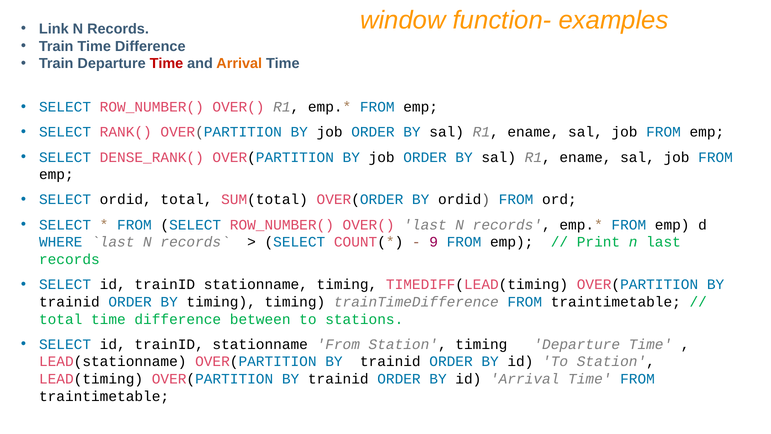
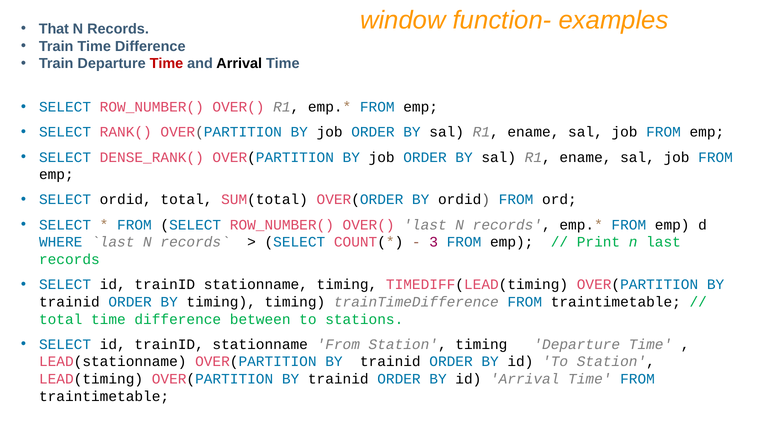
Link: Link -> That (54, 29)
Arrival colour: orange -> black (239, 64)
9: 9 -> 3 (434, 242)
